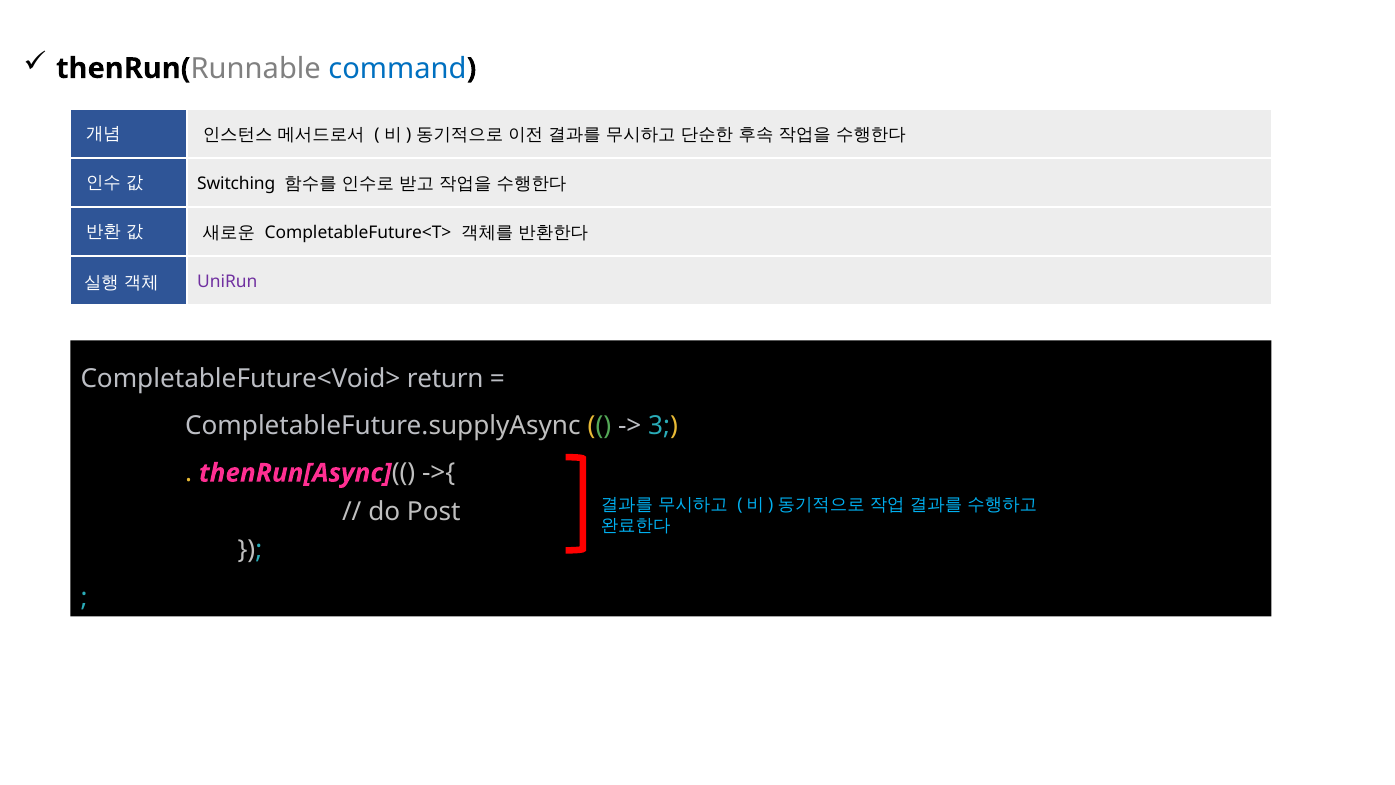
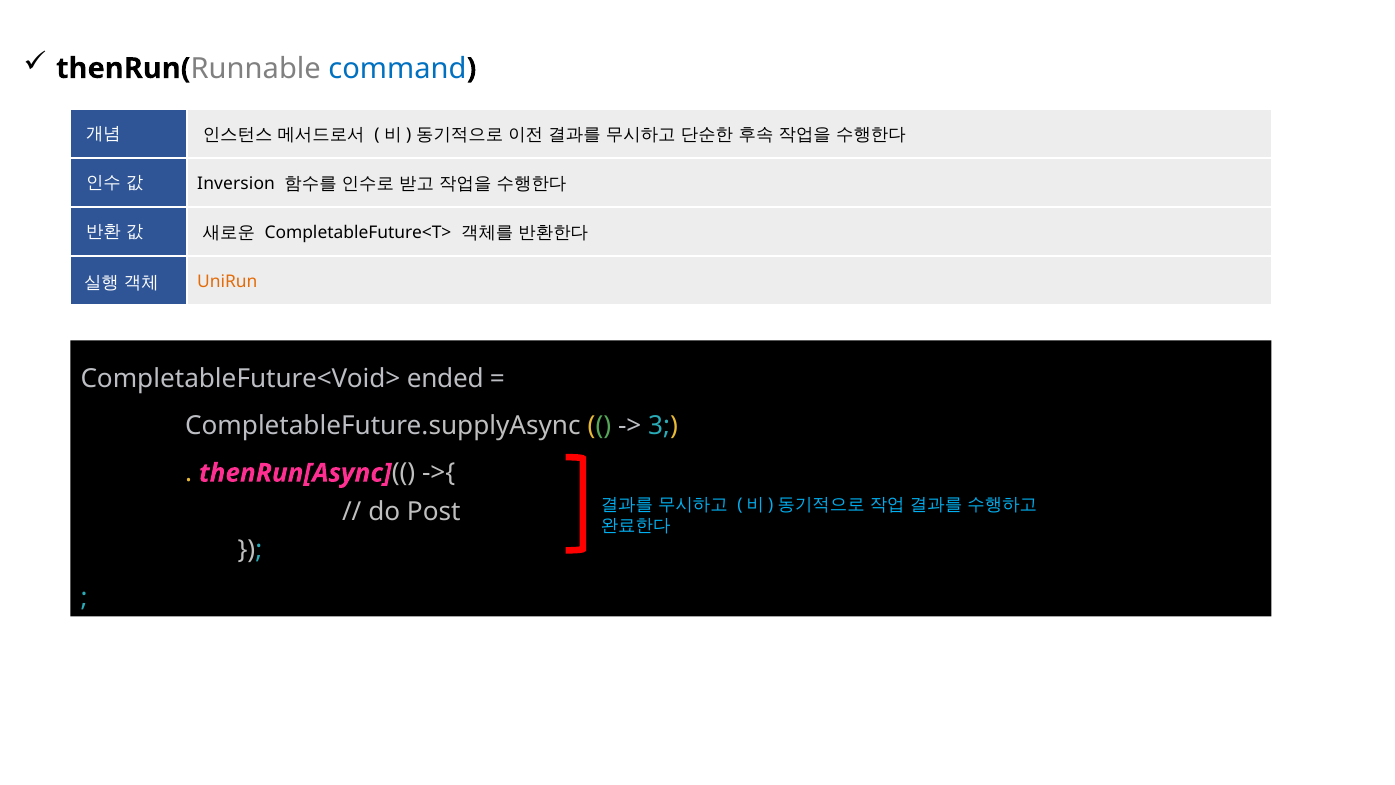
Switching: Switching -> Inversion (236, 184)
UniRun colour: purple -> orange (227, 282)
return: return -> ended (445, 379)
